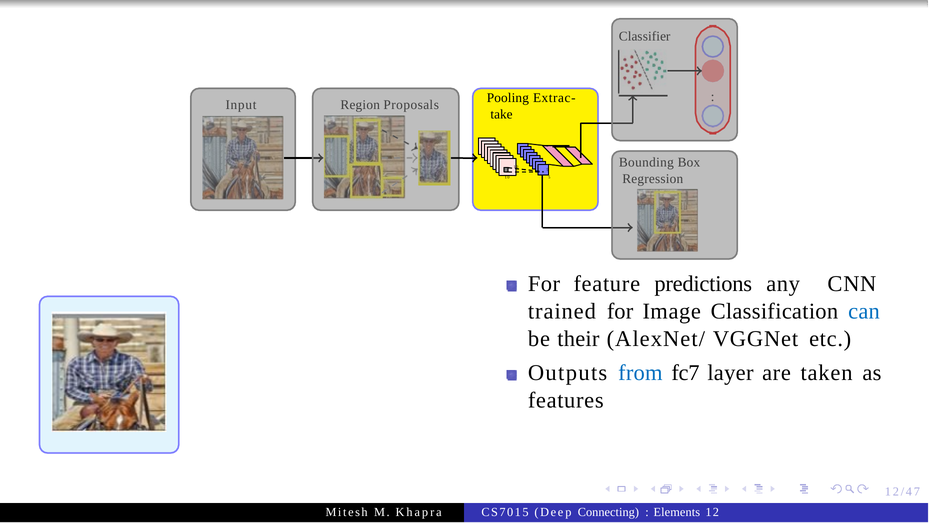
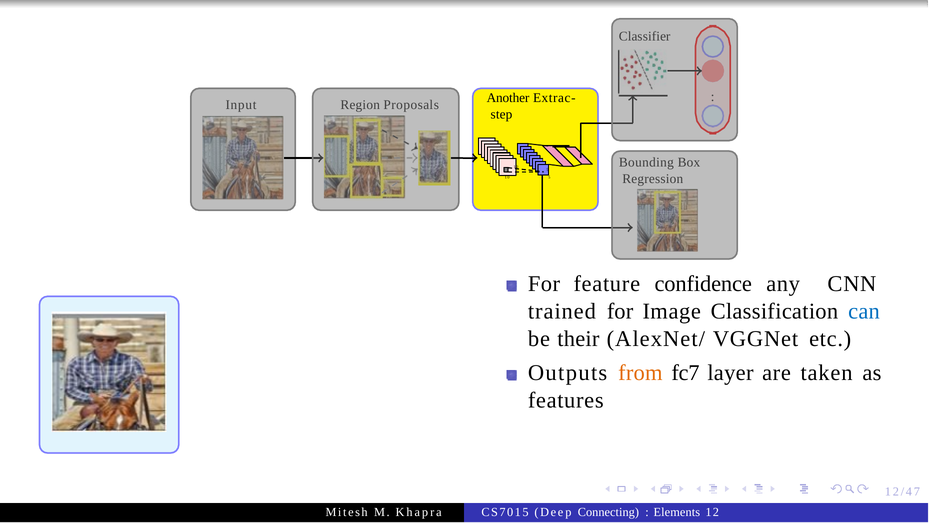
Pooling: Pooling -> Another (508, 98)
take: take -> step (501, 114)
predictions: predictions -> confidence (703, 284)
from colour: blue -> orange (640, 373)
